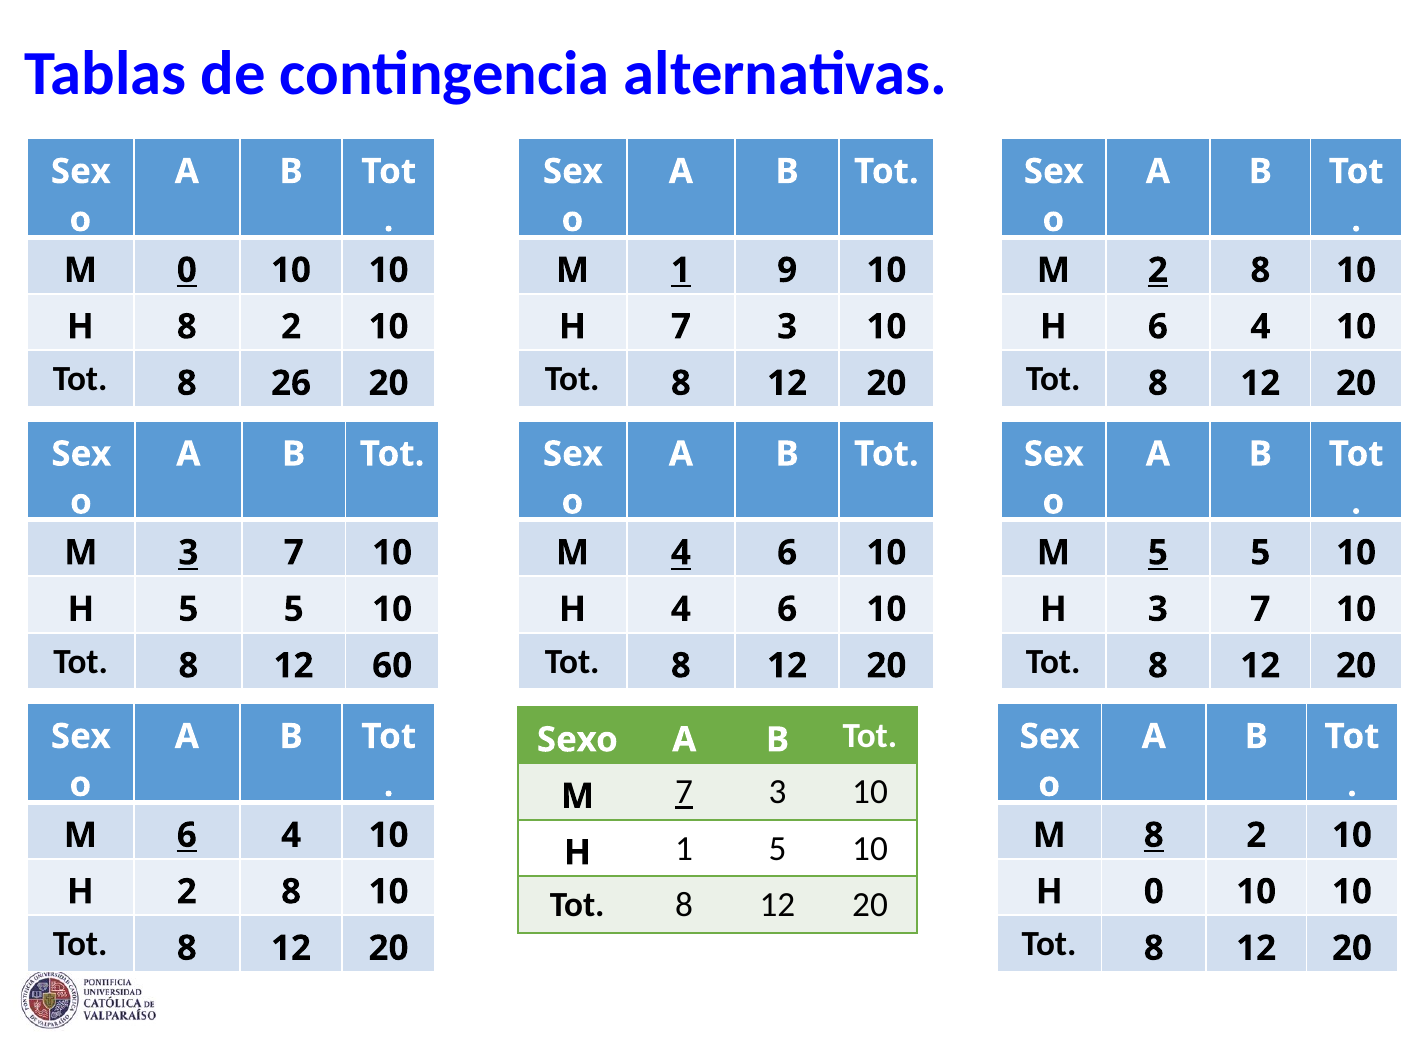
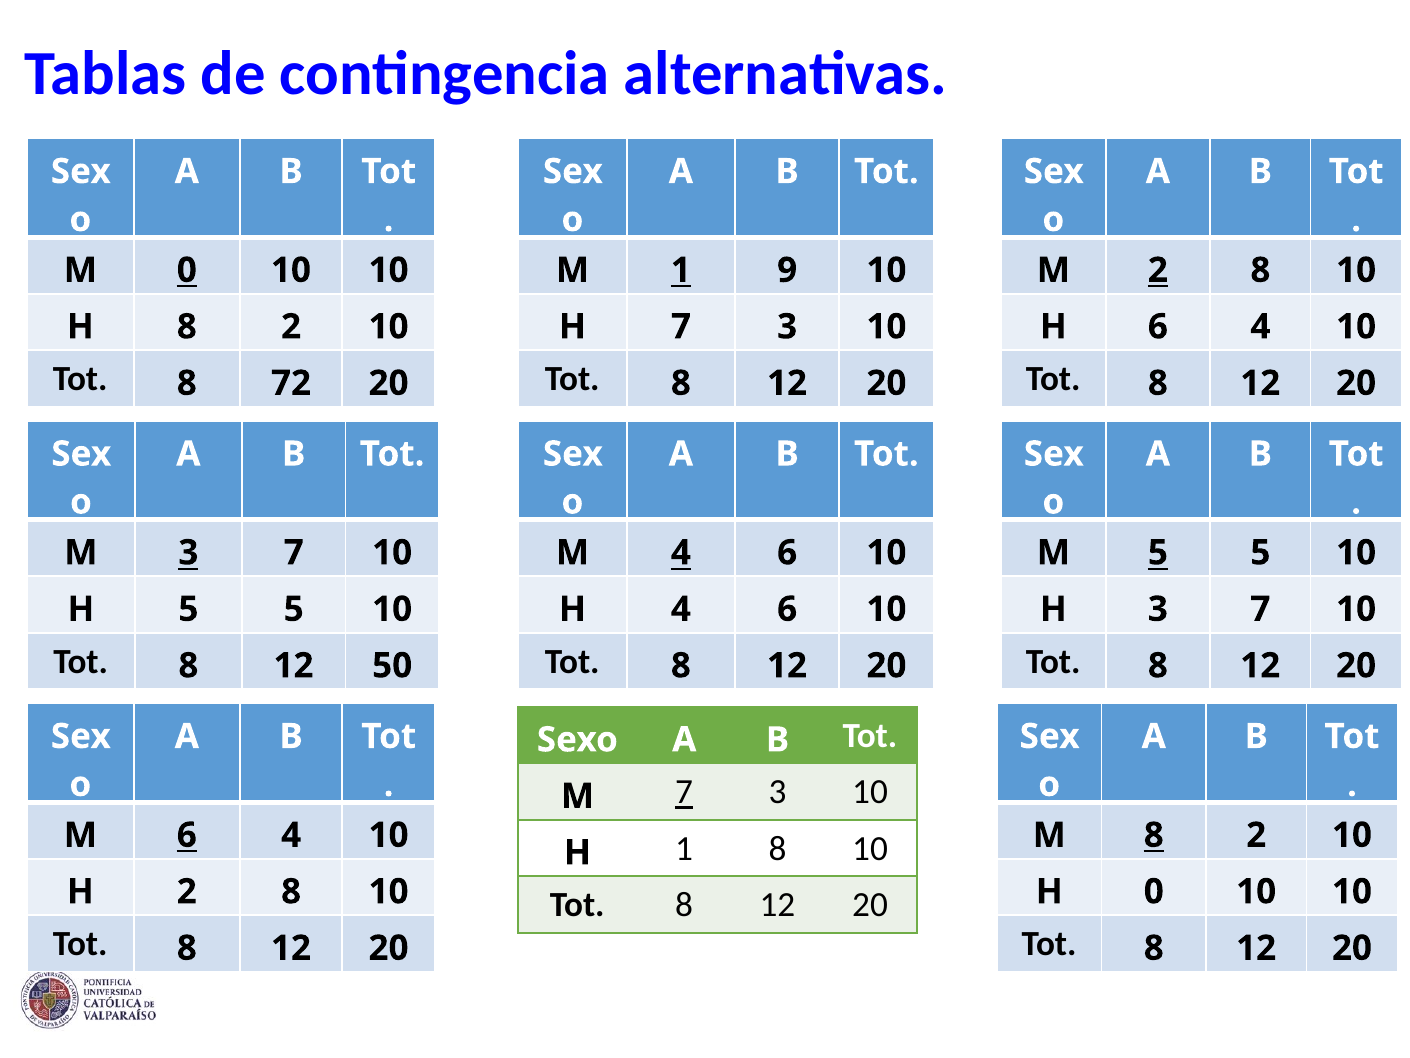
26: 26 -> 72 (291, 383)
60: 60 -> 50 (392, 665)
1 5: 5 -> 8 (777, 848)
